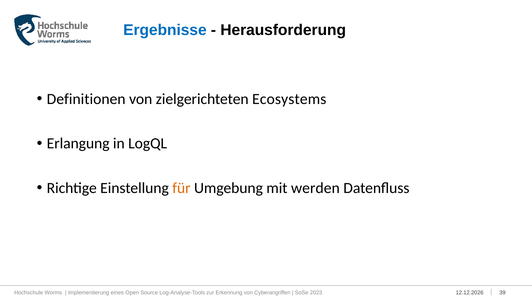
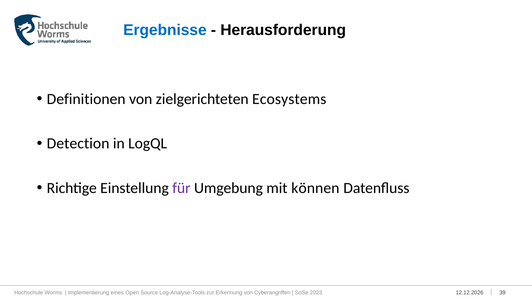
Erlangung: Erlangung -> Detection (78, 144)
für colour: orange -> purple (181, 188)
werden: werden -> können (315, 188)
